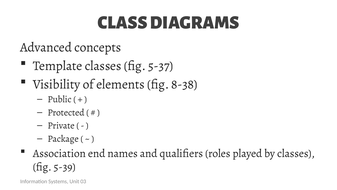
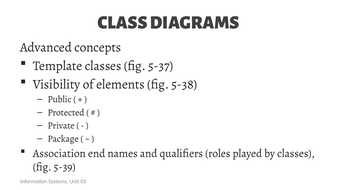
8-38: 8-38 -> 5-38 (184, 84)
